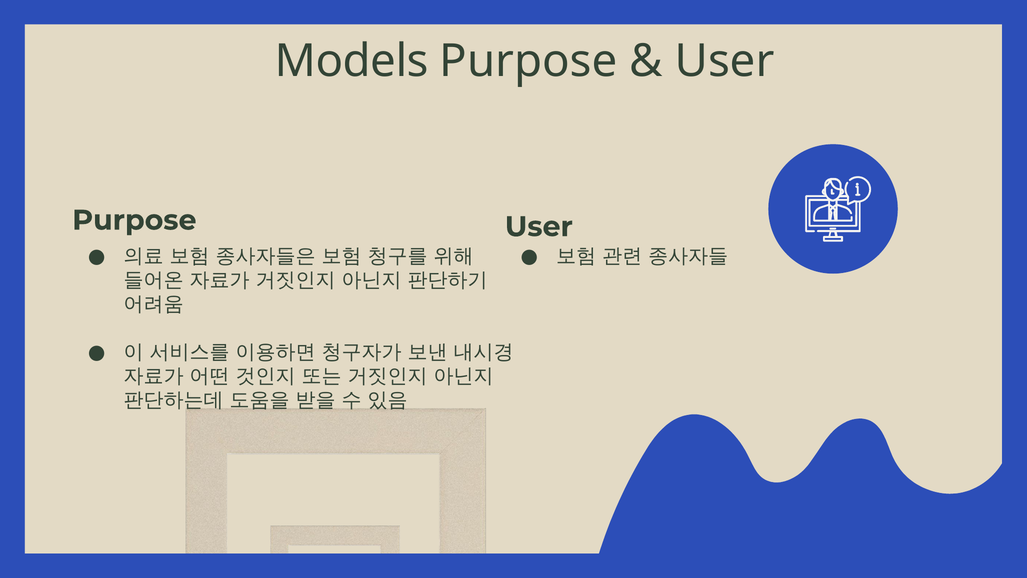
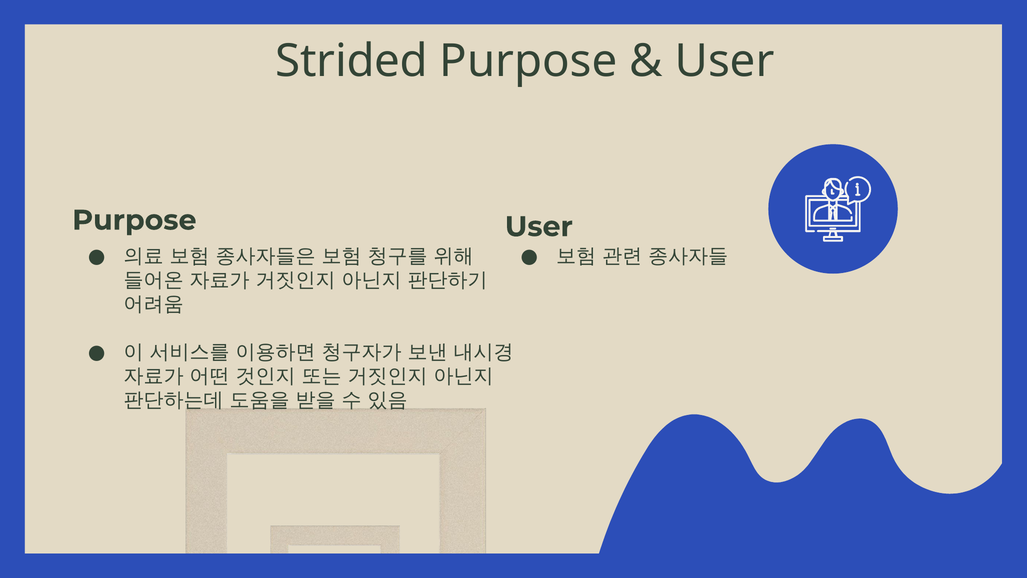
Models: Models -> Strided (352, 61)
